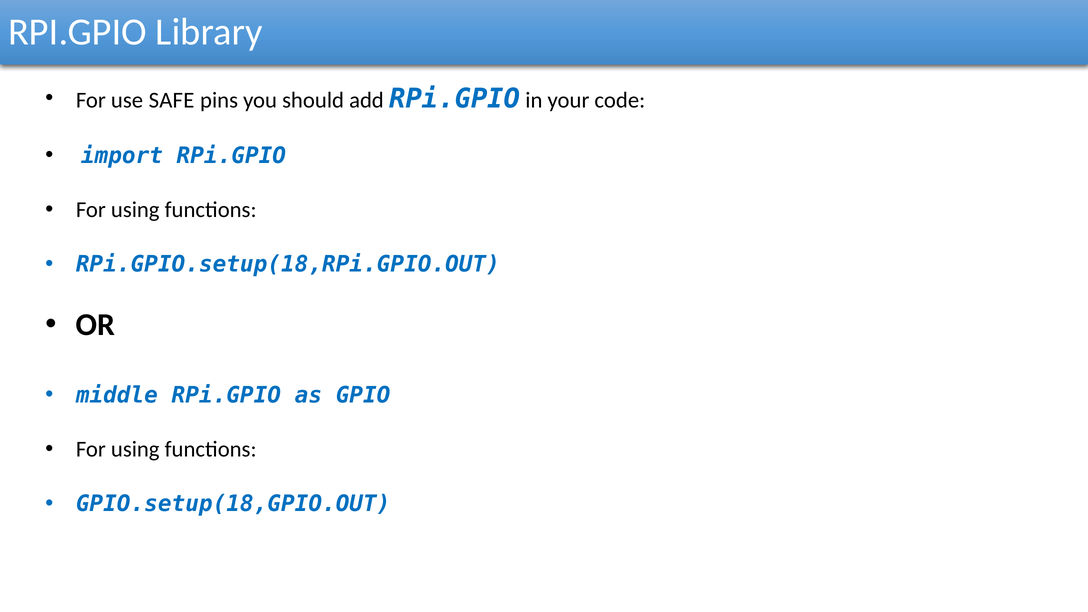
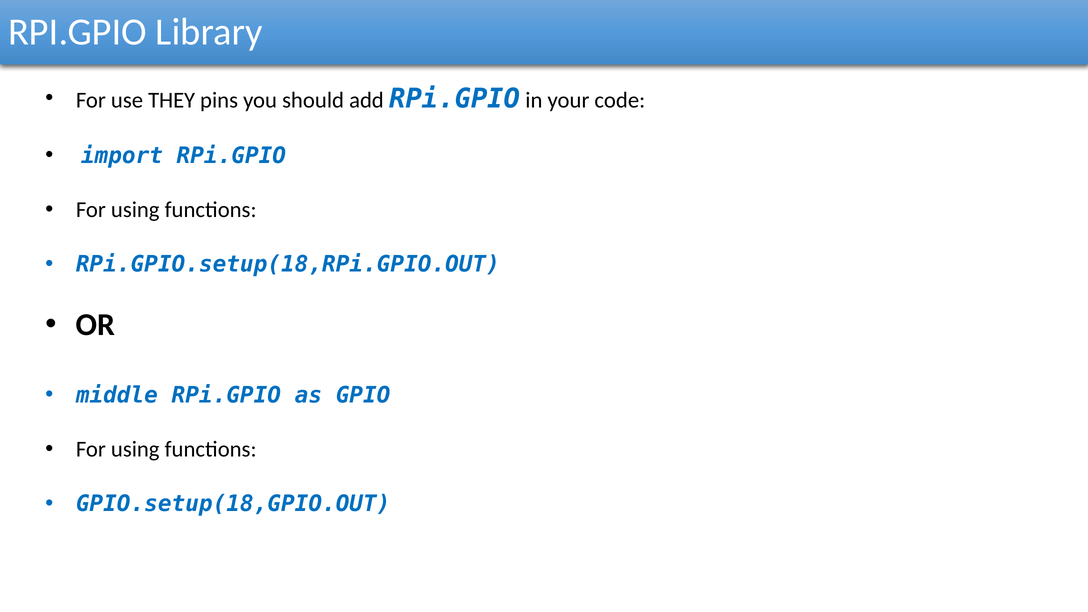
SAFE: SAFE -> THEY (172, 100)
